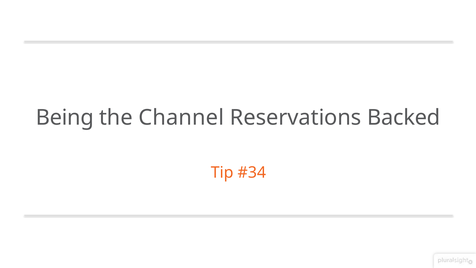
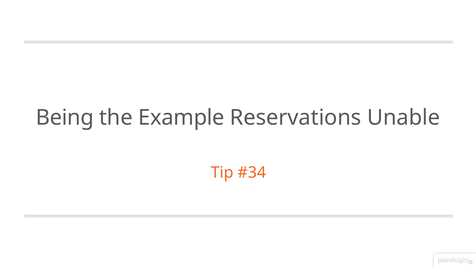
Channel: Channel -> Example (181, 117)
Backed: Backed -> Unable (404, 117)
